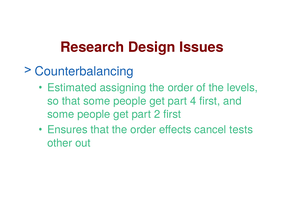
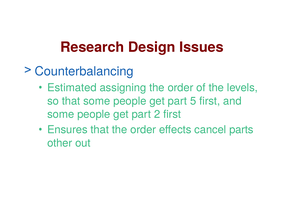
4: 4 -> 5 (193, 101)
tests: tests -> parts (241, 130)
